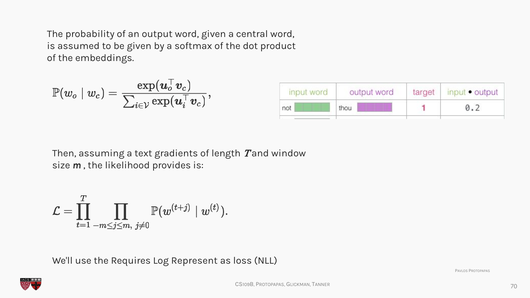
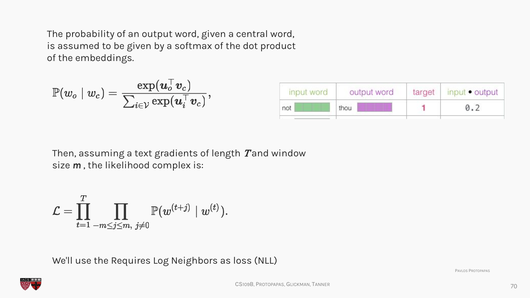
provides: provides -> complex (171, 165)
Represent: Represent -> Neighbors (194, 261)
